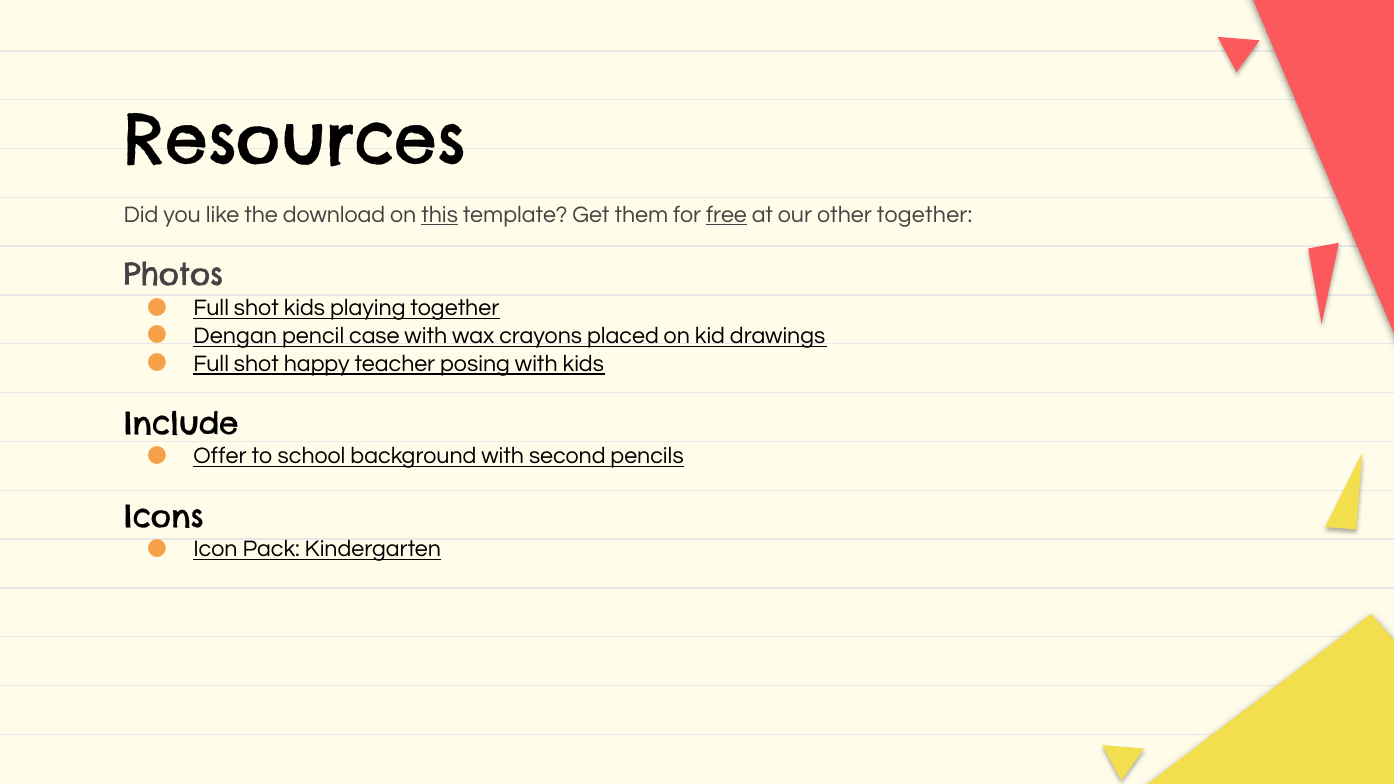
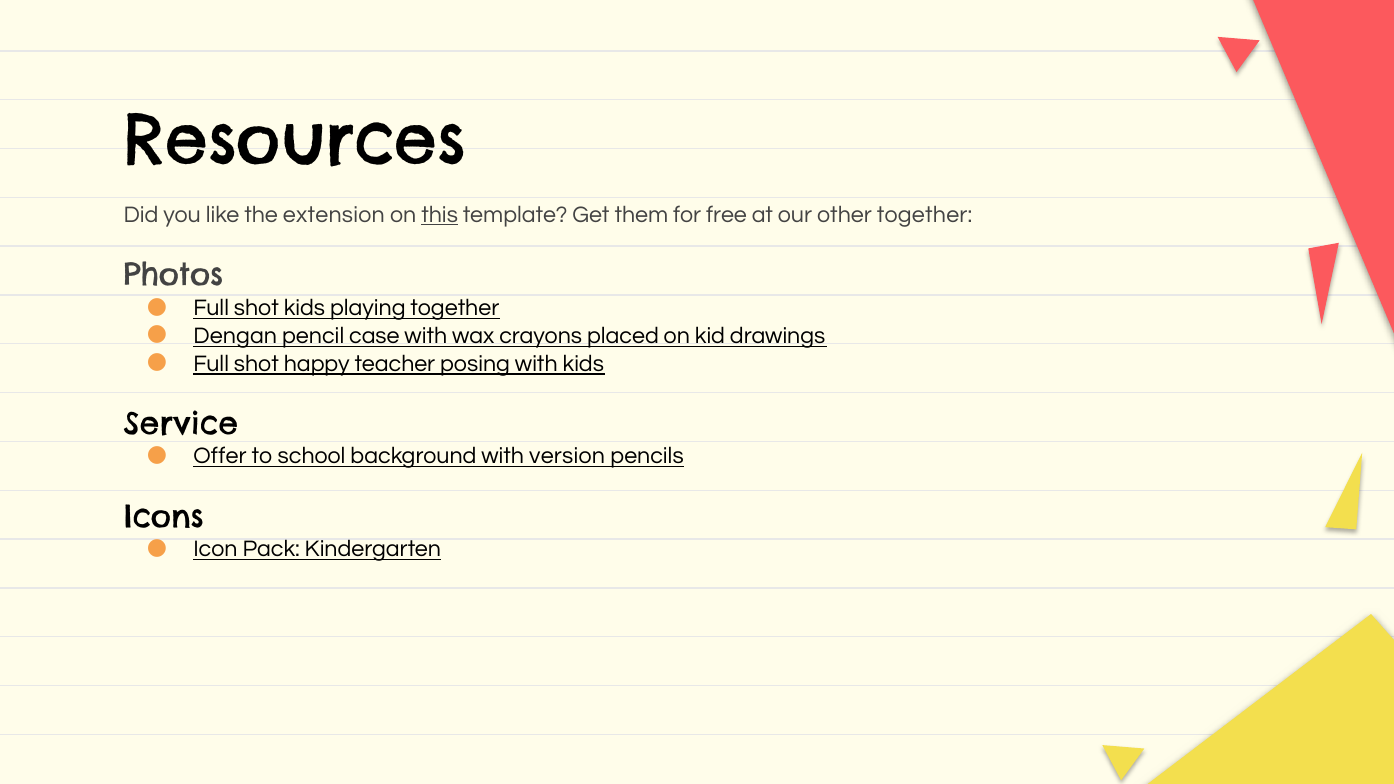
download: download -> extension (334, 215)
free underline: present -> none (727, 215)
Include: Include -> Service (181, 424)
second: second -> version (567, 456)
